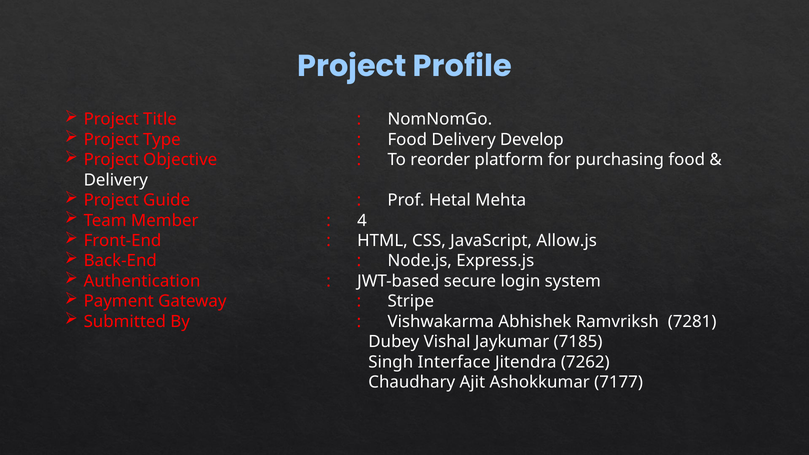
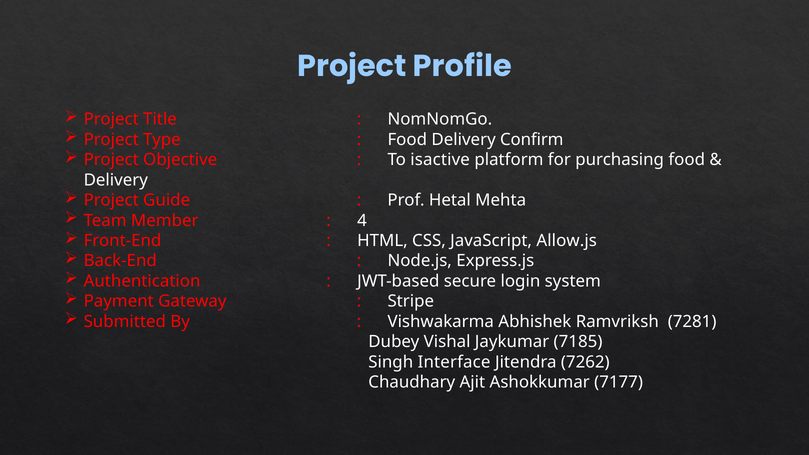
Develop: Develop -> Confirm (532, 140)
reorder: reorder -> isactive (440, 160)
